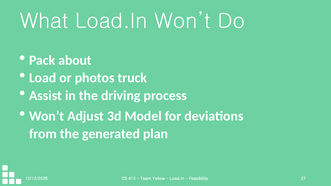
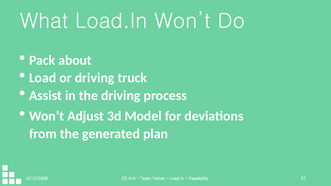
or photos: photos -> driving (95, 78)
